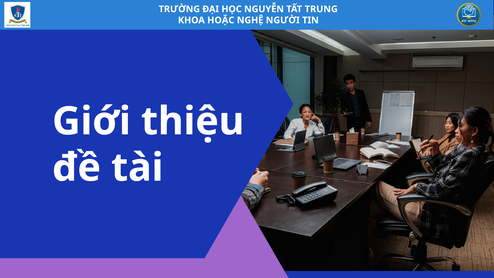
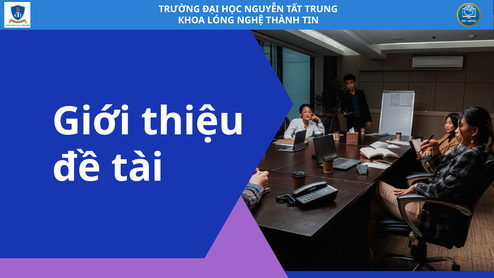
HOẶC: HOẶC -> LÓNG (221, 20)
NGƯỜI: NGƯỜI -> THÀNH (283, 20)
